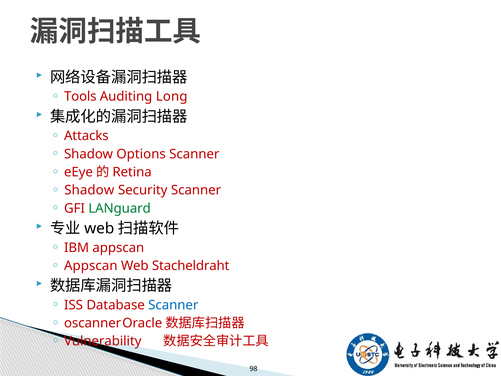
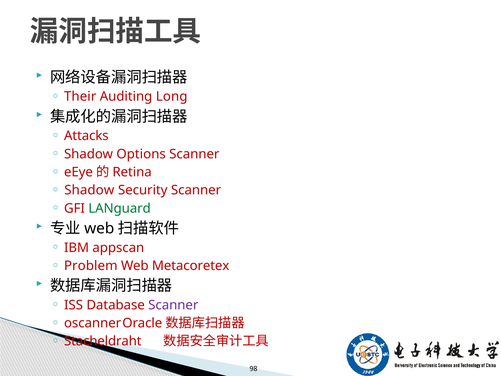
Tools: Tools -> Their (80, 97)
Appscan: Appscan -> Problem (91, 266)
Stacheldraht: Stacheldraht -> Metacoretex (191, 266)
Scanner colour: blue -> purple (173, 305)
Vulnerability: Vulnerability -> Stacheldraht (103, 341)
